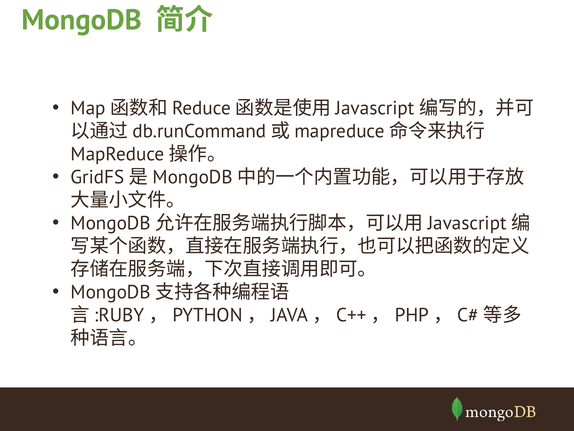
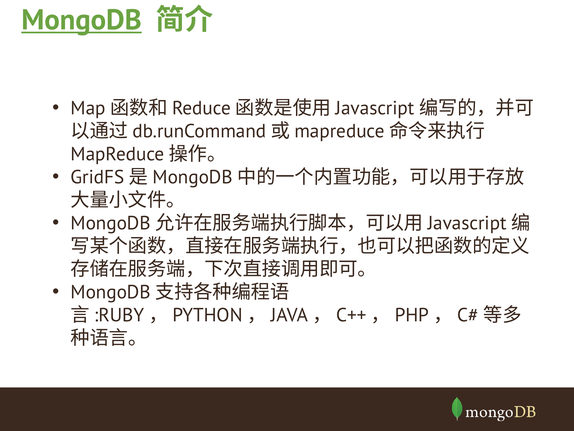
MongoDB underline: none -> present (82, 20)
